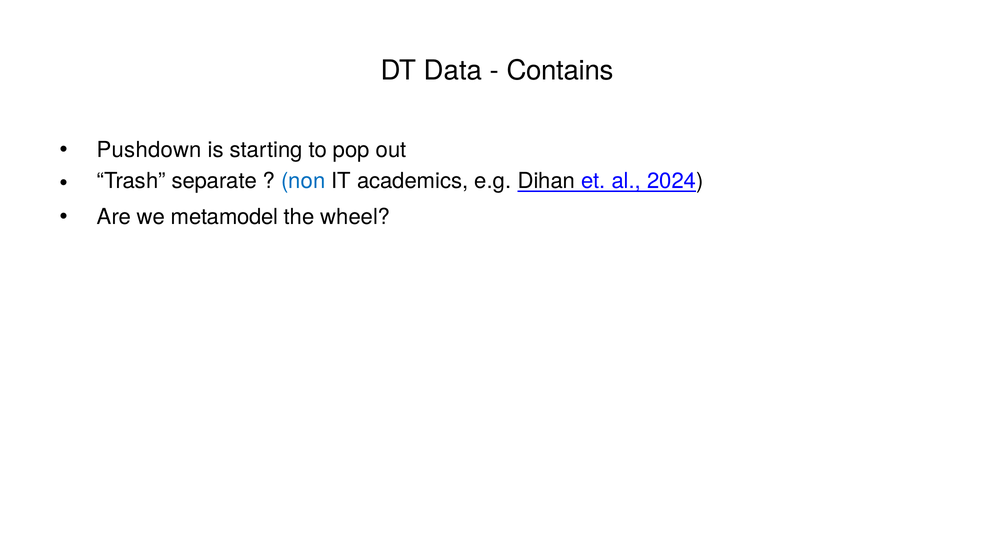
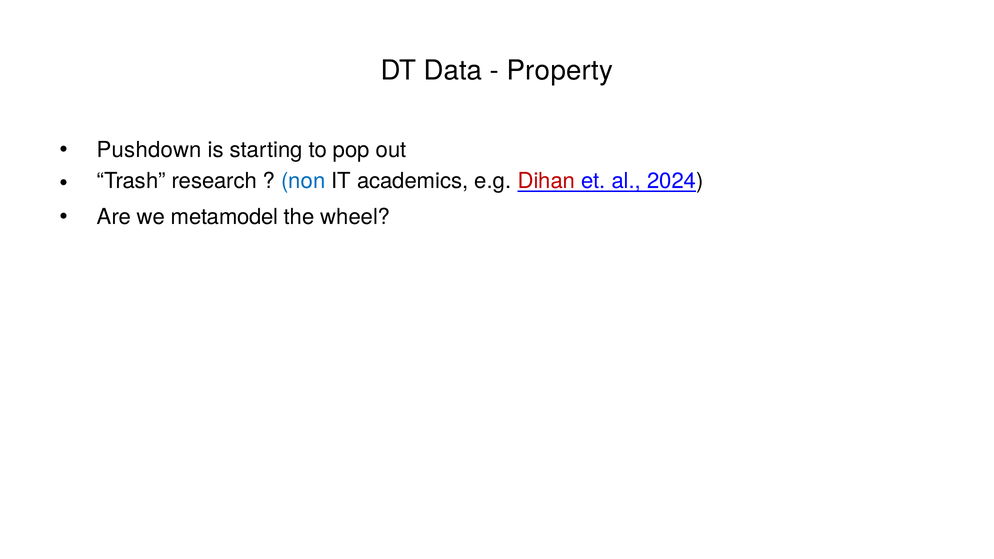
Contains: Contains -> Property (560, 71)
separate: separate -> research (214, 181)
Dihan colour: black -> red (546, 181)
